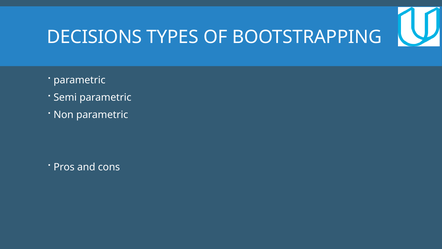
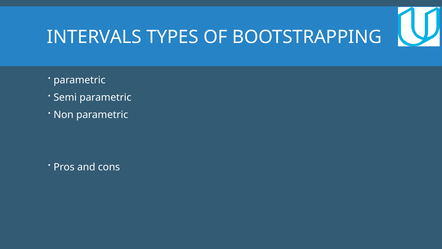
DECISIONS: DECISIONS -> INTERVALS (94, 37)
